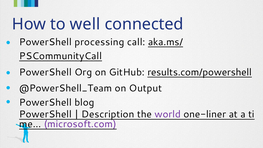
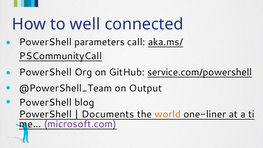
processing: processing -> parameters (100, 42)
results.com/powershell: results.com/powershell -> service.com/powershell (200, 72)
Description: Description -> Documents (108, 114)
world colour: purple -> orange (168, 114)
